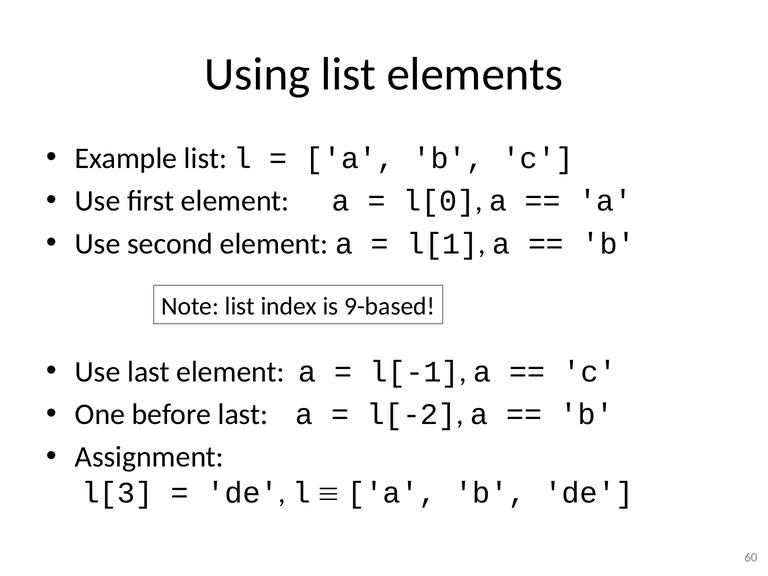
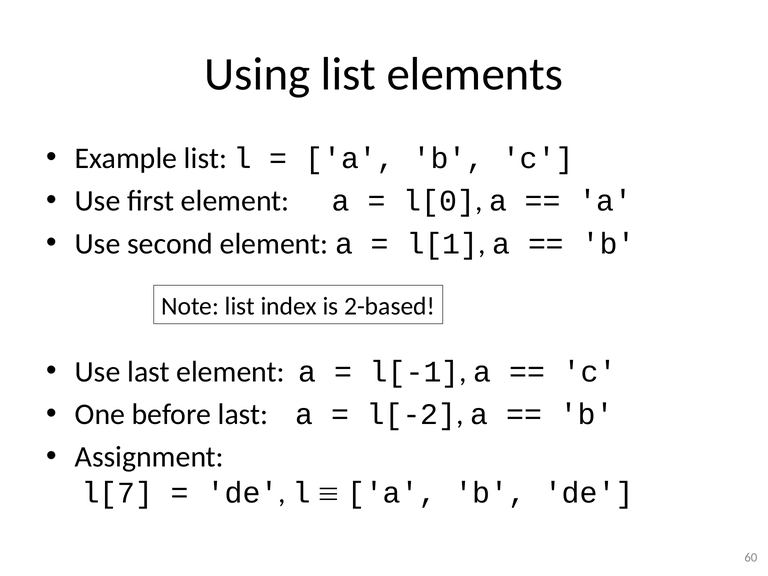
9-based: 9-based -> 2-based (390, 306)
l[3: l[3 -> l[7 (117, 493)
